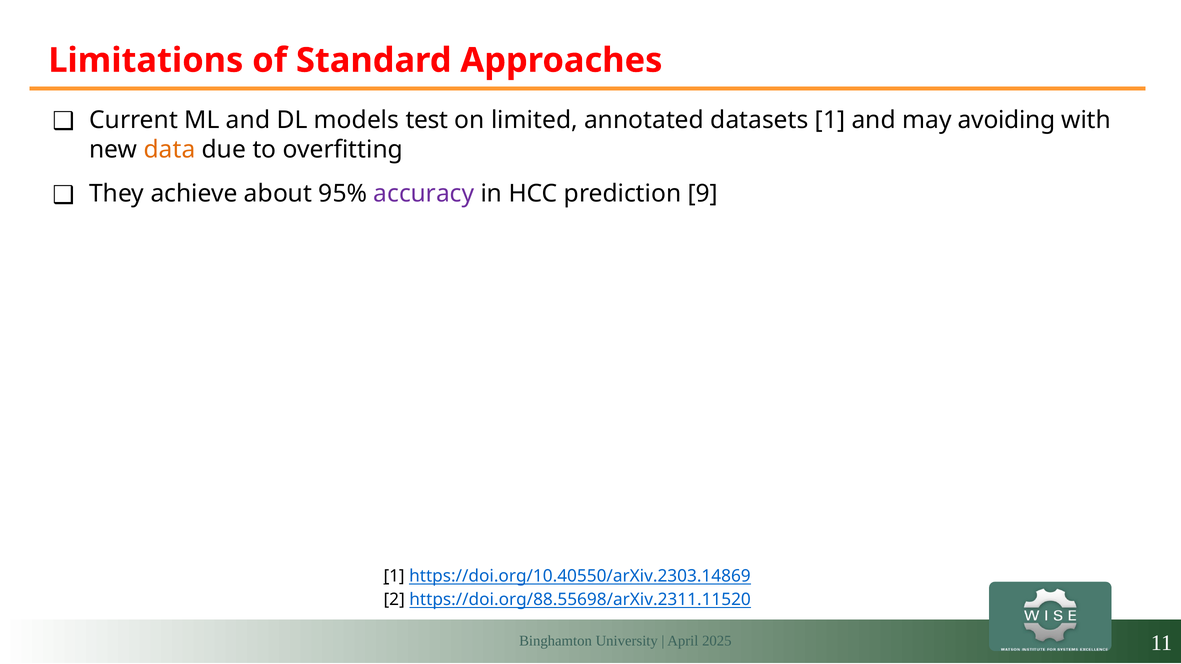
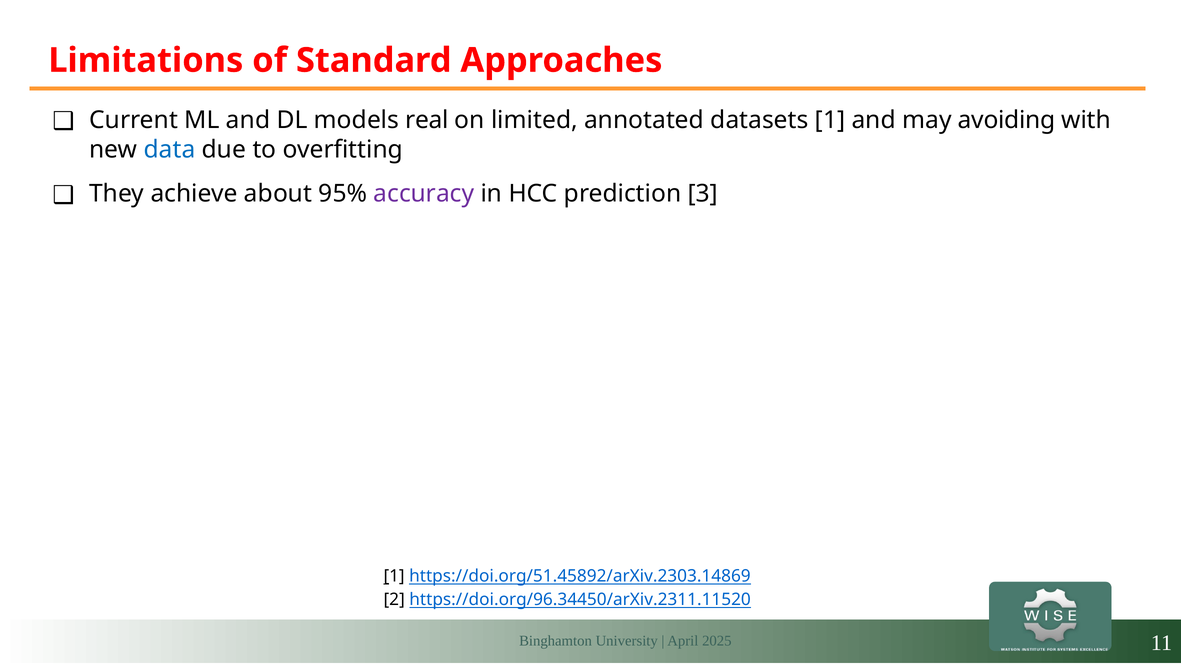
test: test -> real (427, 120)
data colour: orange -> blue (169, 150)
9: 9 -> 3 (703, 194)
https://doi.org/10.40550/arXiv.2303.14869: https://doi.org/10.40550/arXiv.2303.14869 -> https://doi.org/51.45892/arXiv.2303.14869 (580, 576)
https://doi.org/88.55698/arXiv.2311.11520: https://doi.org/88.55698/arXiv.2311.11520 -> https://doi.org/96.34450/arXiv.2311.11520 (580, 600)
